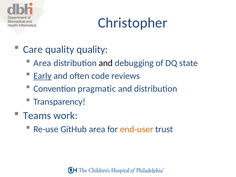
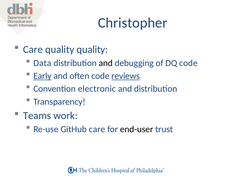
Area: Area -> Data (42, 63)
DQ state: state -> code (188, 63)
reviews underline: none -> present (126, 76)
pragmatic: pragmatic -> electronic (97, 89)
GitHub area: area -> care (97, 129)
end-user colour: orange -> black (137, 129)
